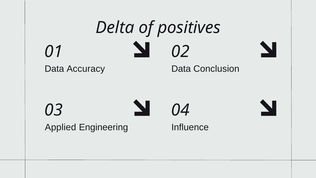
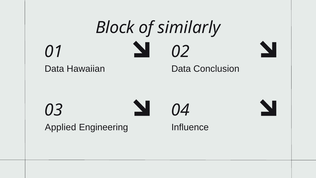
Delta: Delta -> Block (115, 27)
positives: positives -> similarly (189, 27)
Accuracy: Accuracy -> Hawaiian (86, 69)
